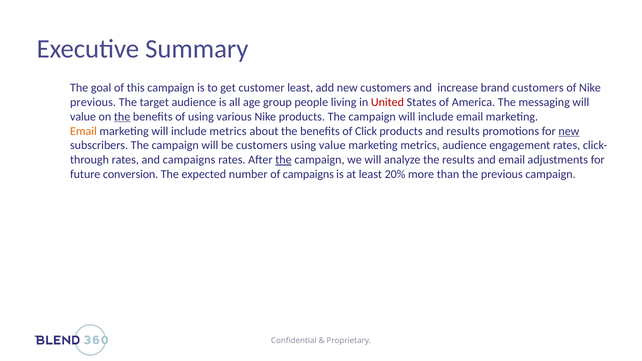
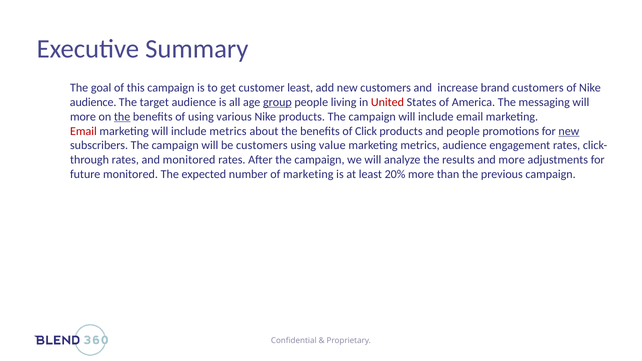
previous: previous -> audience (93, 102)
group underline: none -> present (277, 102)
value: value -> more (83, 117)
Email colour: orange -> red (83, 131)
and results: results -> people (463, 131)
and campaigns: campaigns -> monitored (189, 160)
the underline: present -> none (284, 160)
and email: email -> more (512, 160)
future conversion: conversion -> monitored (131, 174)
of campaigns: campaigns -> marketing (308, 174)
